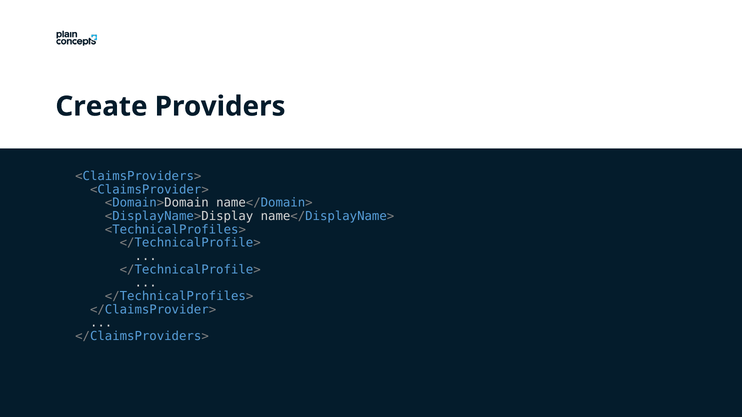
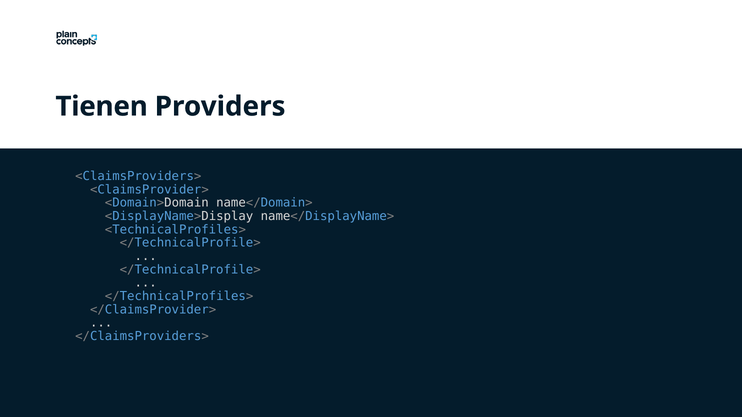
Create: Create -> Tienen (102, 107)
